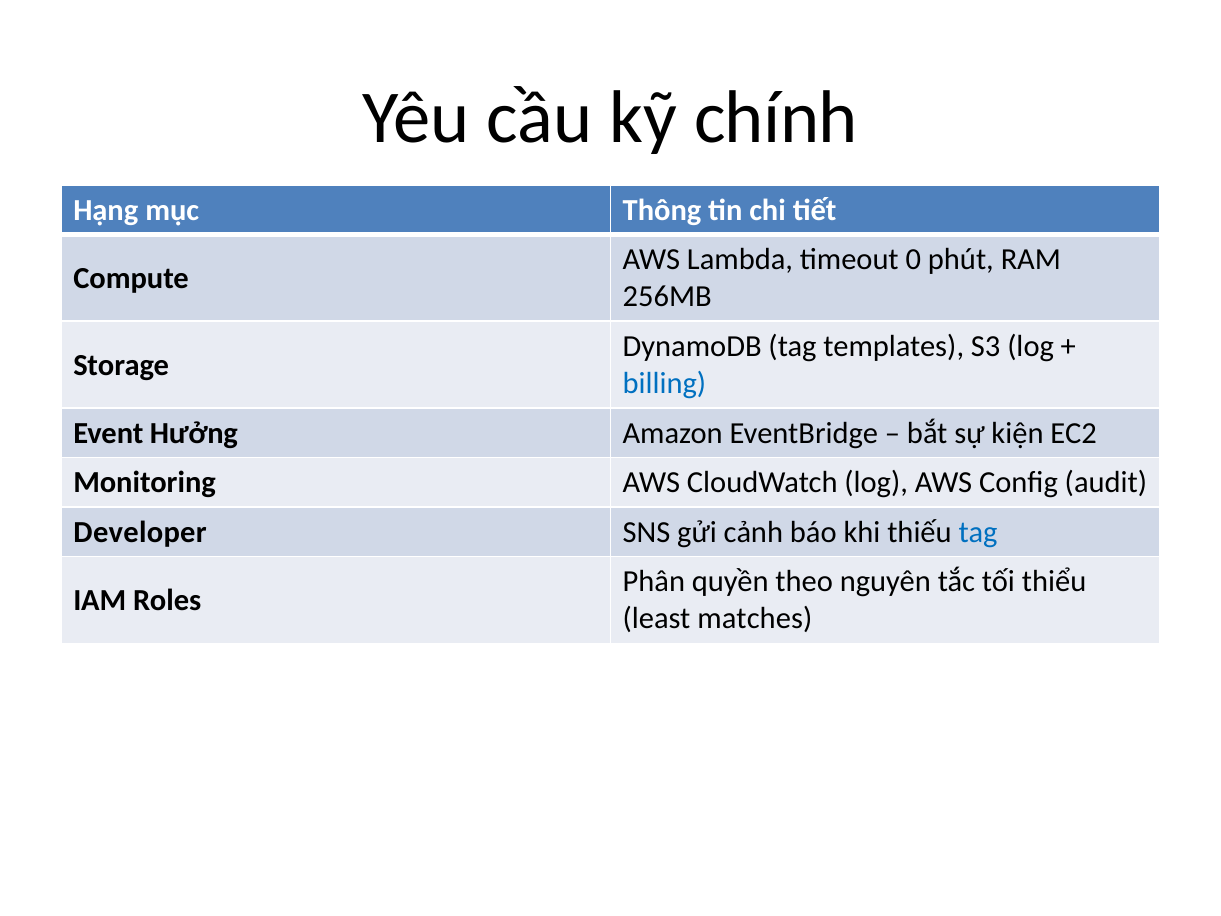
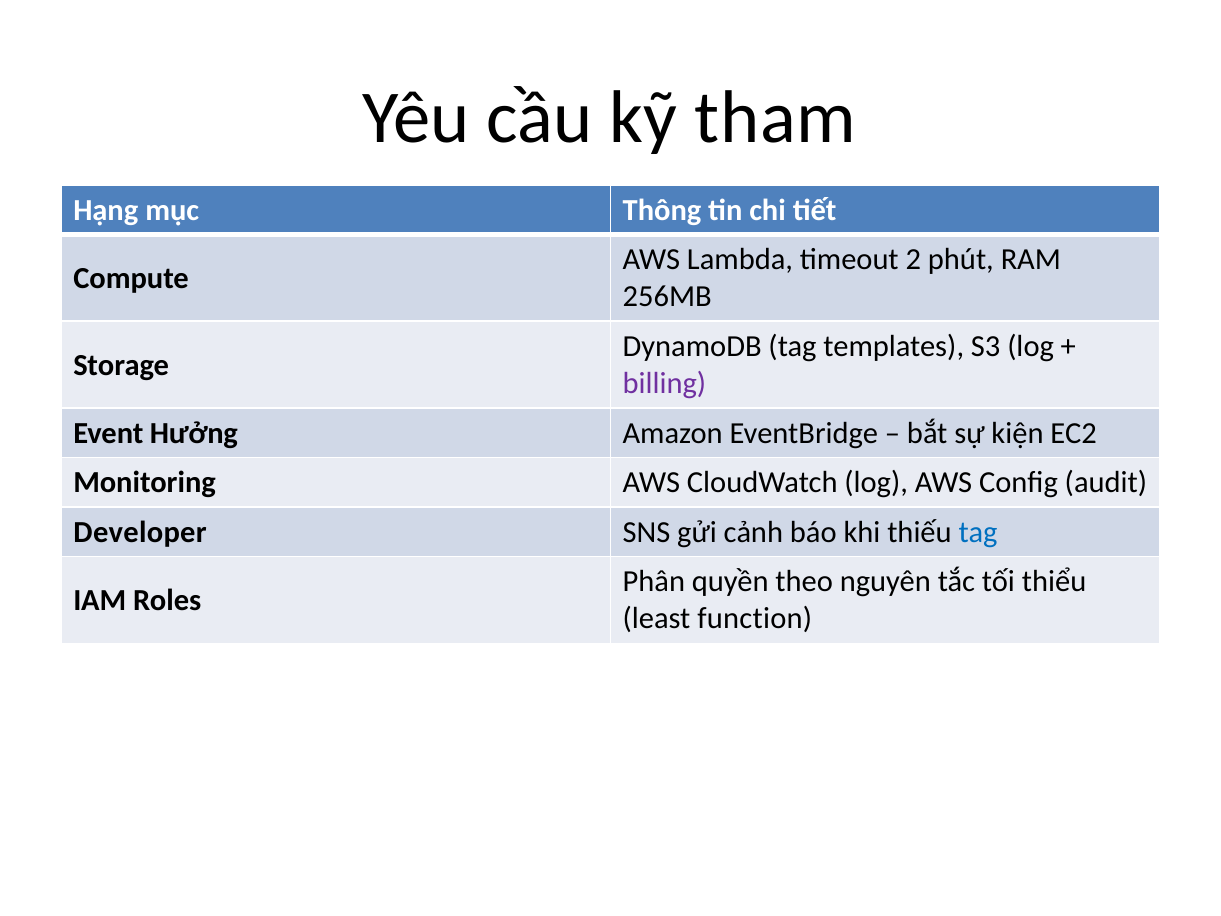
chính: chính -> tham (775, 118)
0: 0 -> 2 (913, 259)
billing colour: blue -> purple (664, 383)
matches: matches -> function (755, 619)
